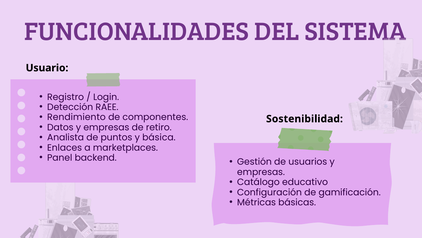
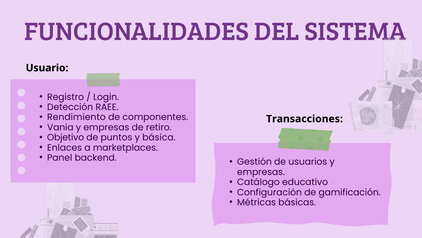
Sostenibilidad: Sostenibilidad -> Transacciones (305, 119)
Datos: Datos -> Vania (60, 127)
Analista: Analista -> Objetivo (66, 137)
